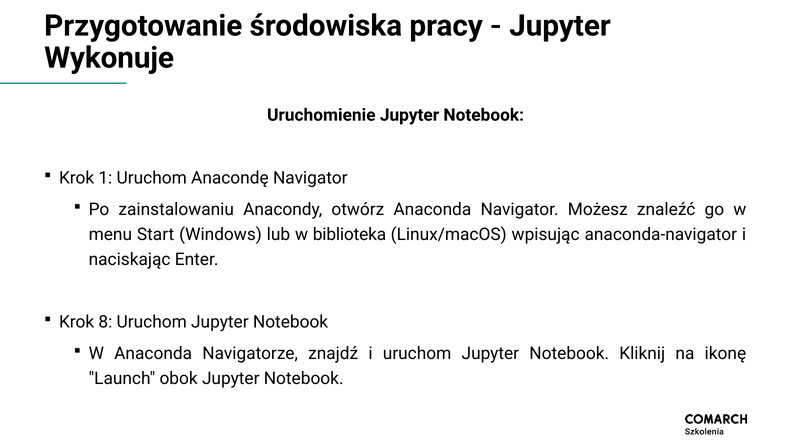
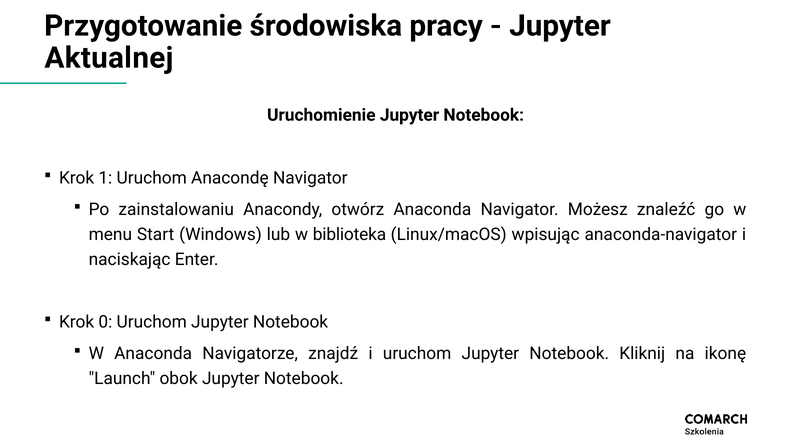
Wykonuje: Wykonuje -> Aktualnej (109, 58)
8: 8 -> 0 (105, 322)
